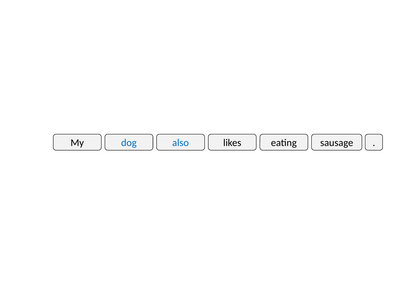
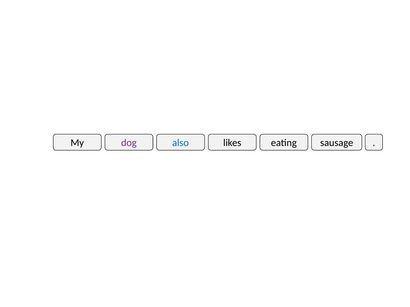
dog colour: blue -> purple (129, 143)
